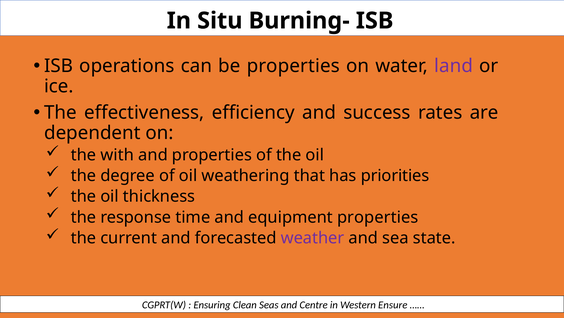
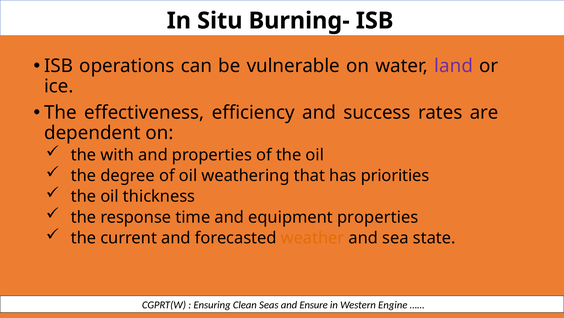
be properties: properties -> vulnerable (293, 66)
weather colour: purple -> orange (313, 237)
Centre: Centre -> Ensure (314, 304)
Ensure: Ensure -> Engine (393, 304)
